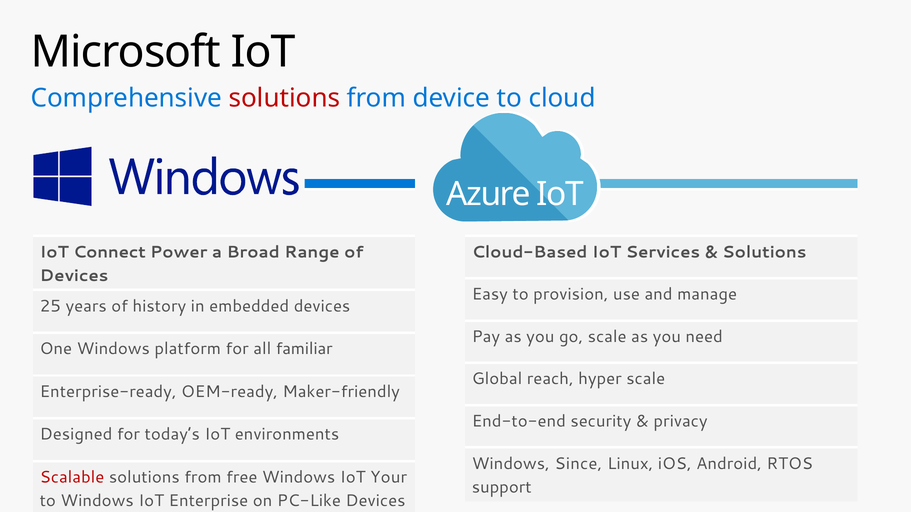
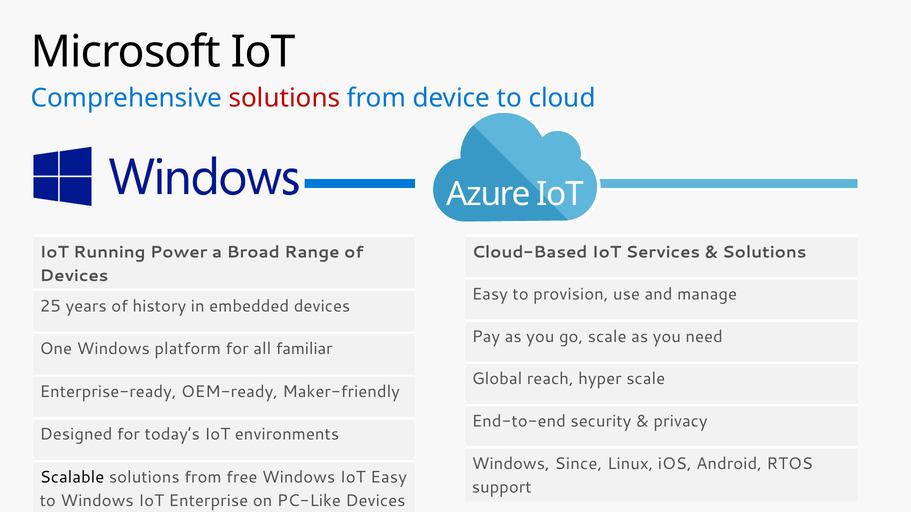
Connect: Connect -> Running (109, 252)
Scalable colour: red -> black (72, 477)
IoT Your: Your -> Easy (389, 477)
